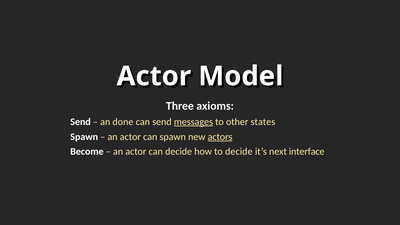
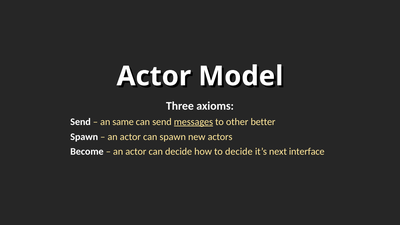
done: done -> same (123, 122)
states: states -> better (263, 122)
actors underline: present -> none (220, 137)
